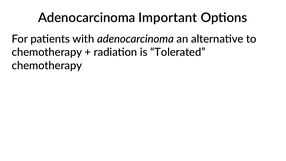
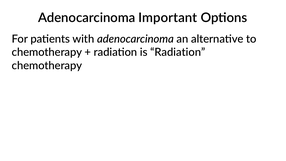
is Tolerated: Tolerated -> Radiation (178, 52)
